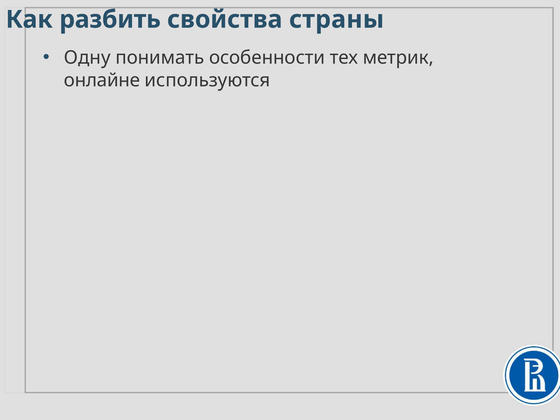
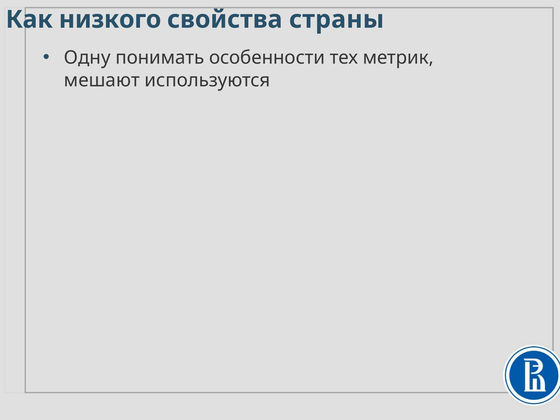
разбить: разбить -> низкого (110, 19)
онлайне: онлайне -> мешают (102, 80)
